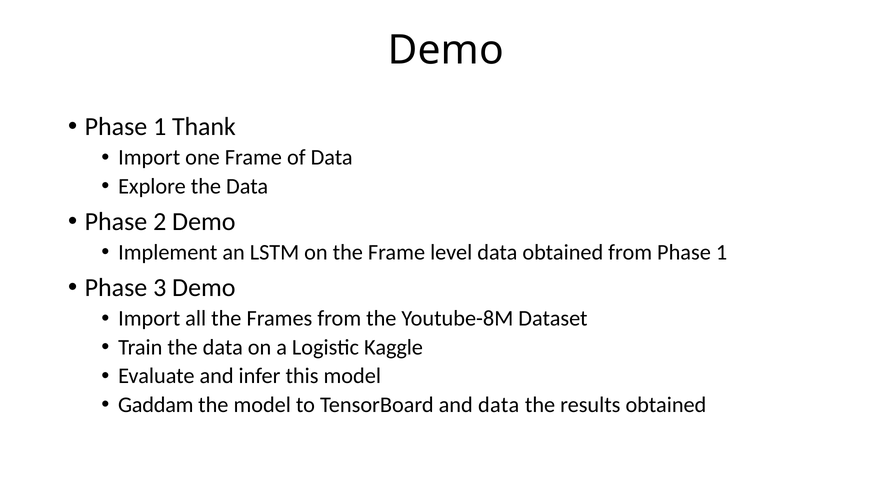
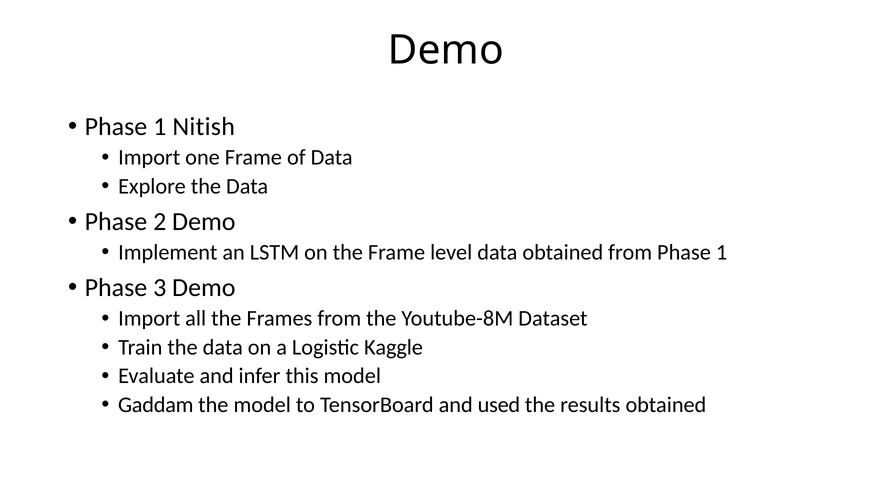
Thank: Thank -> Nitish (204, 127)
and data: data -> used (499, 405)
